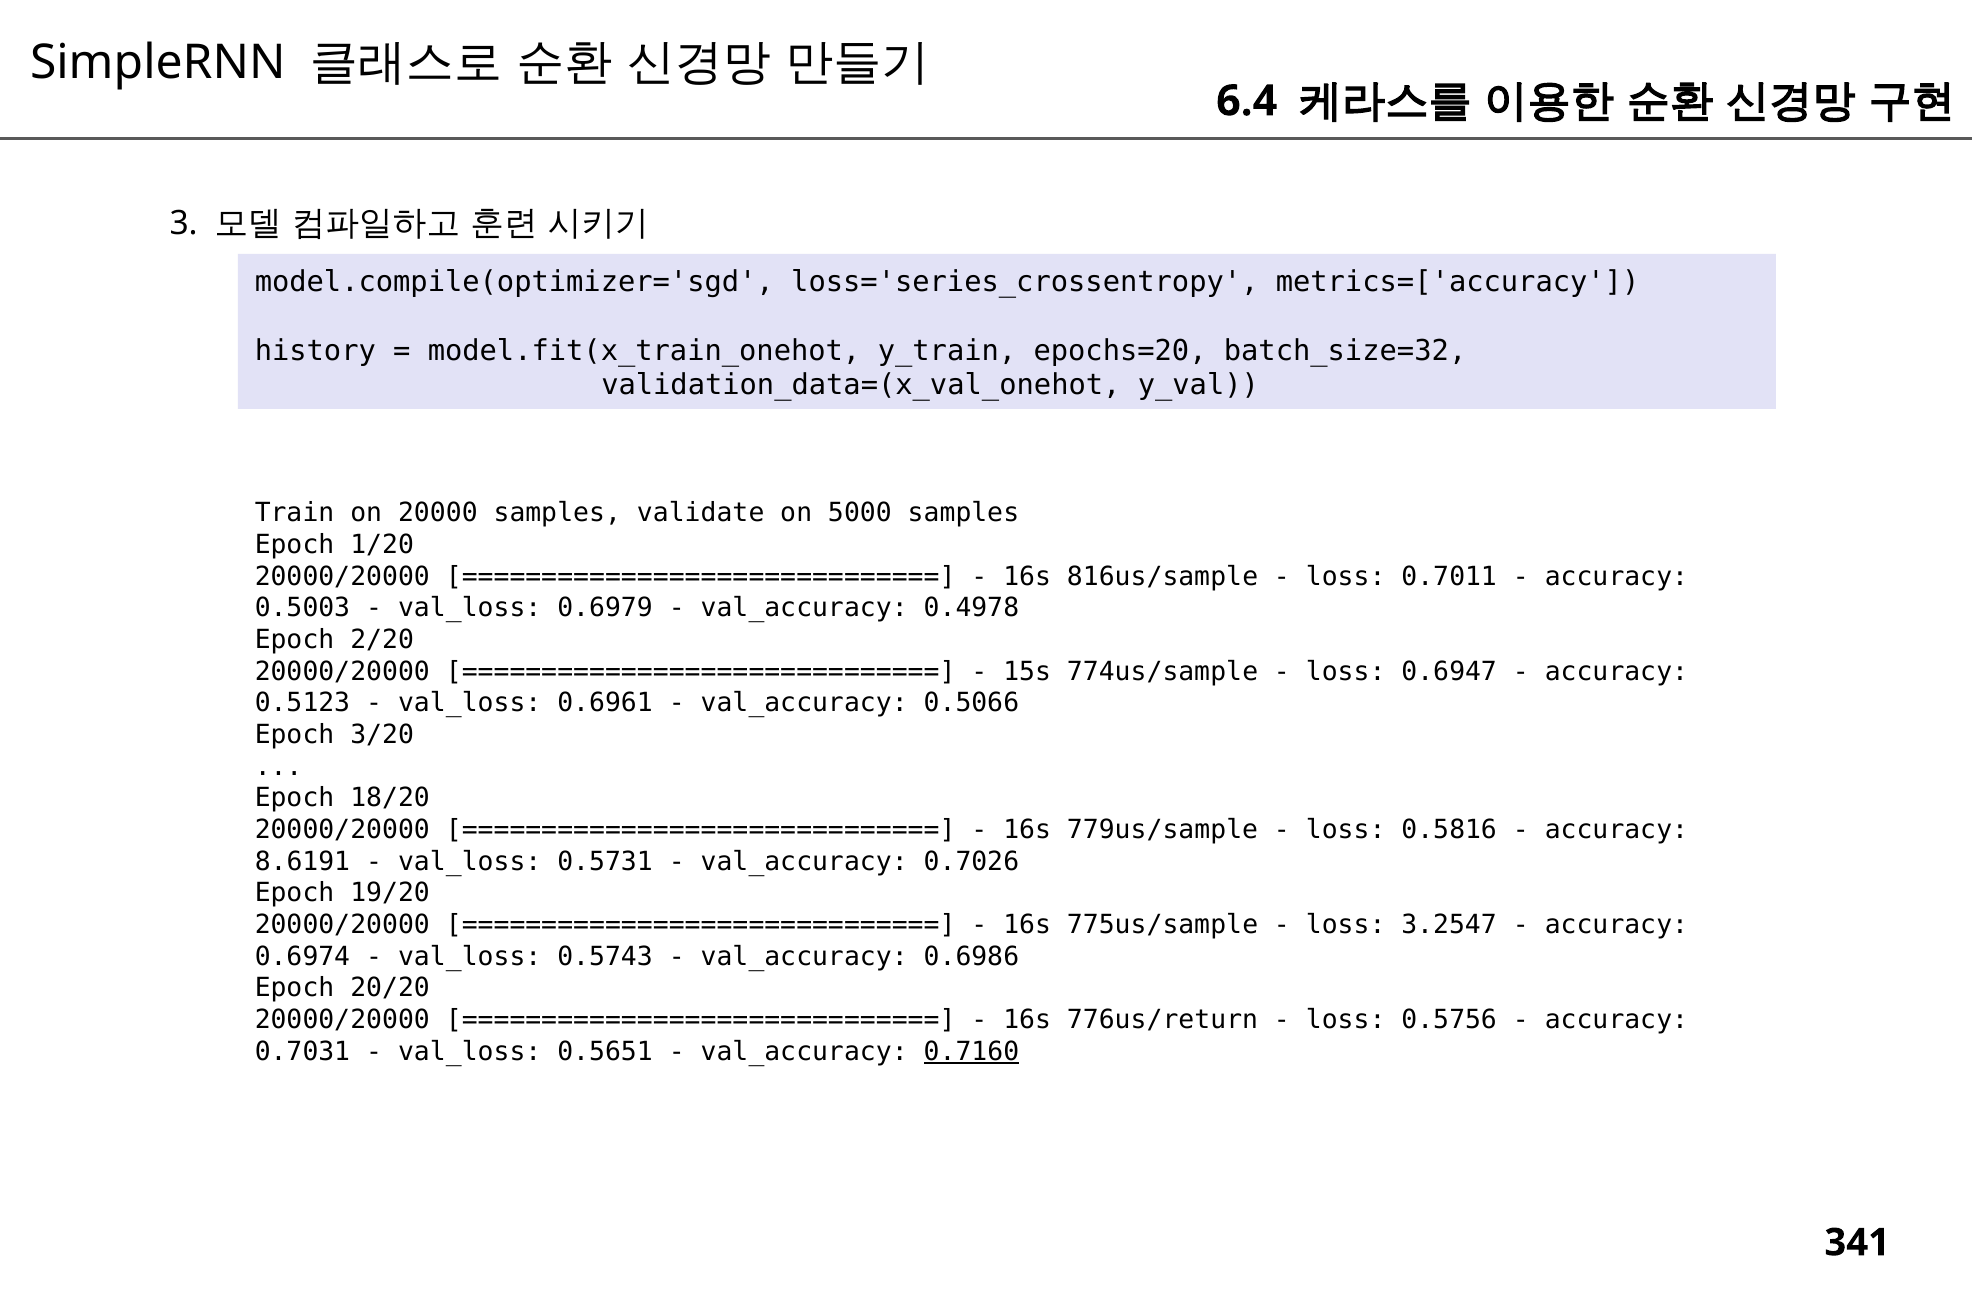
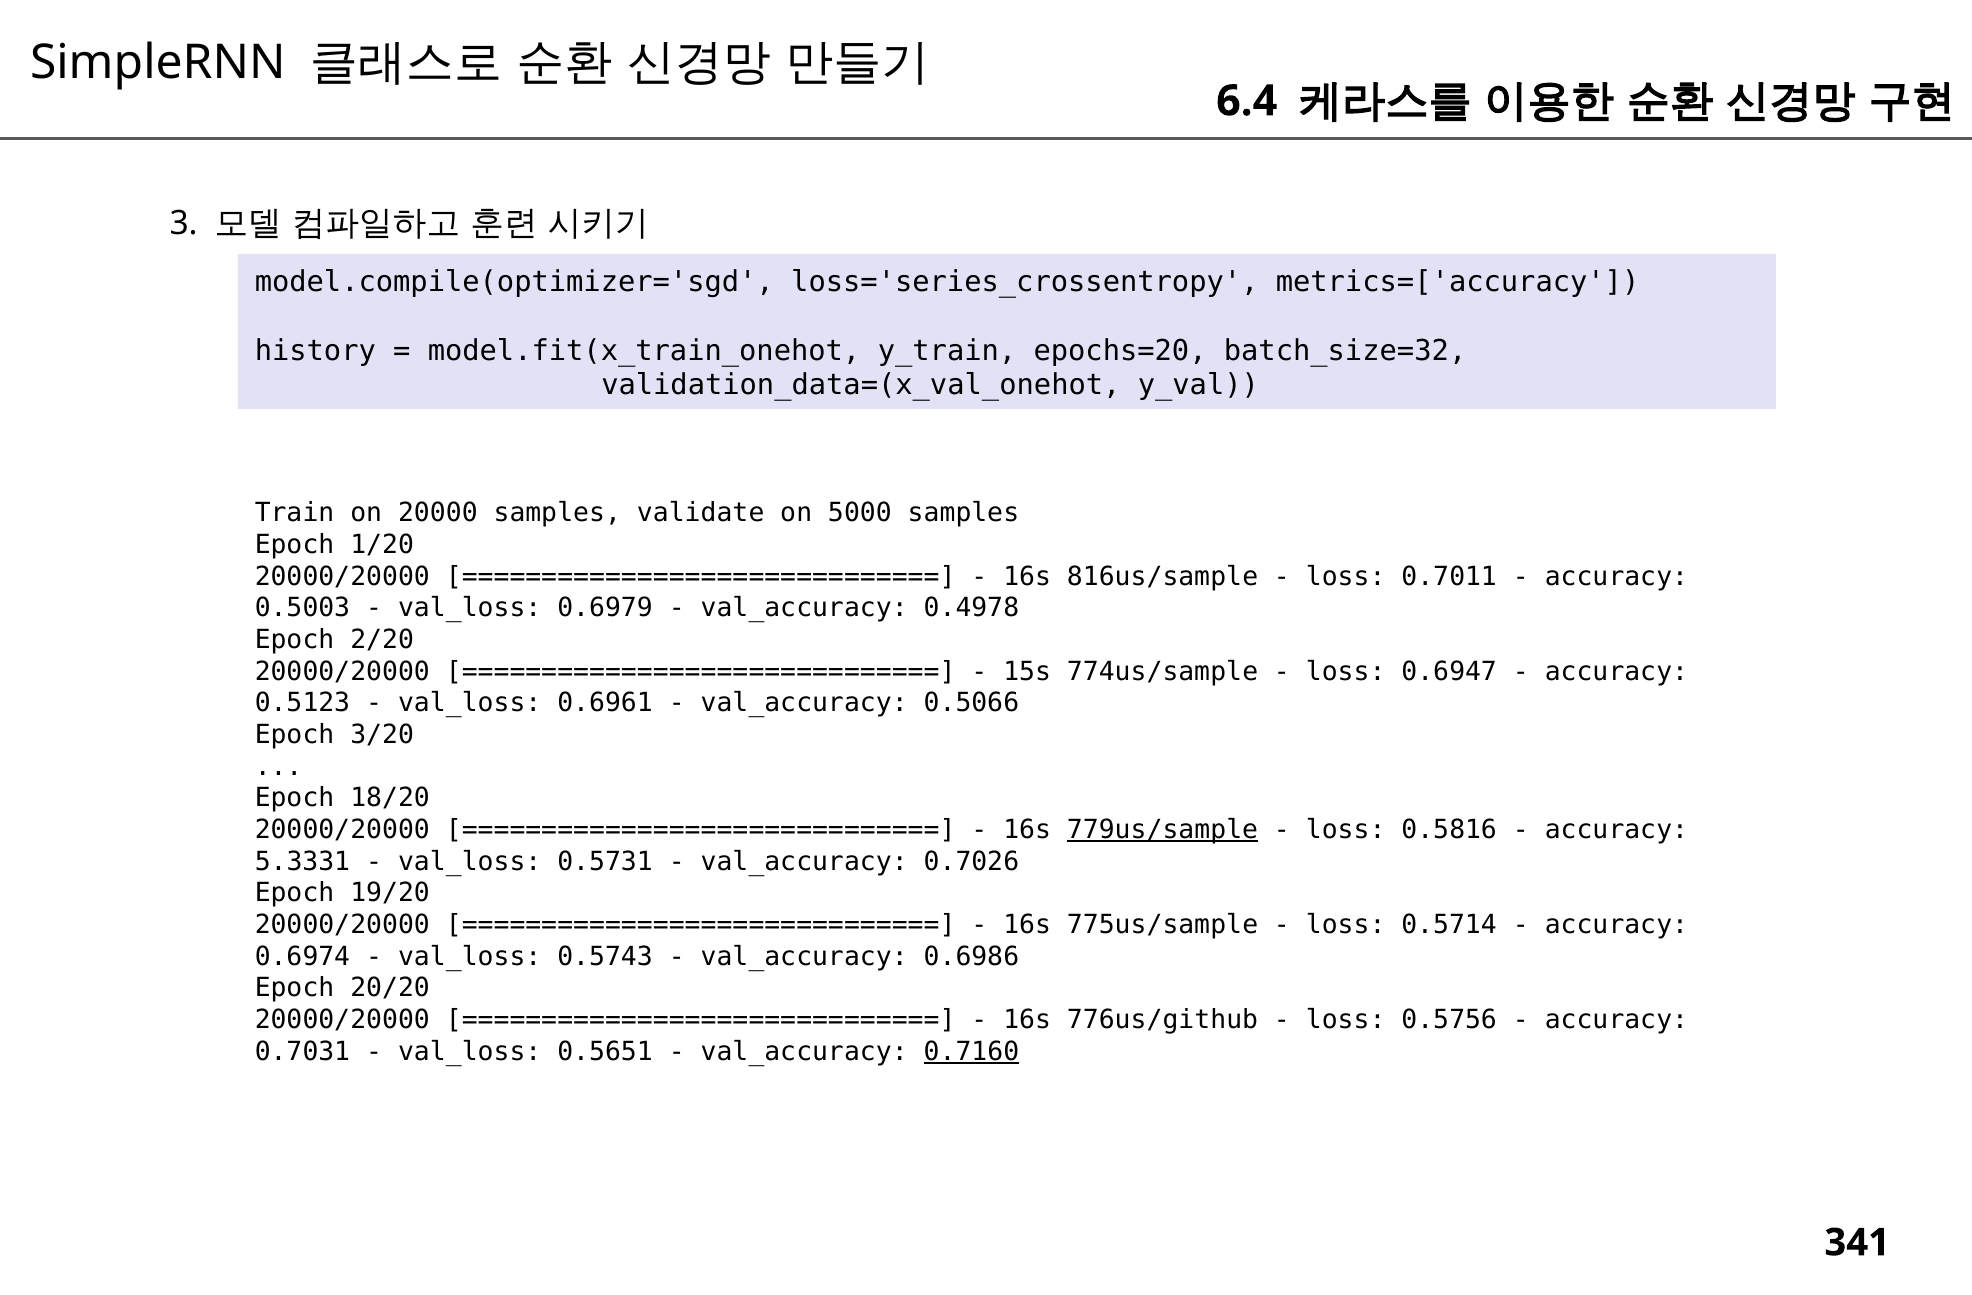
779us/sample underline: none -> present (1162, 830)
8.6191: 8.6191 -> 5.3331 (302, 862)
3.2547: 3.2547 -> 0.5714 (1449, 925)
776us/return: 776us/return -> 776us/github (1162, 1020)
